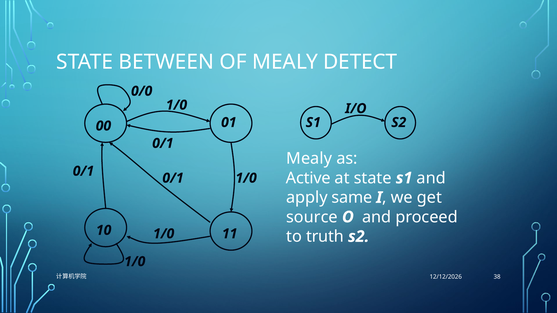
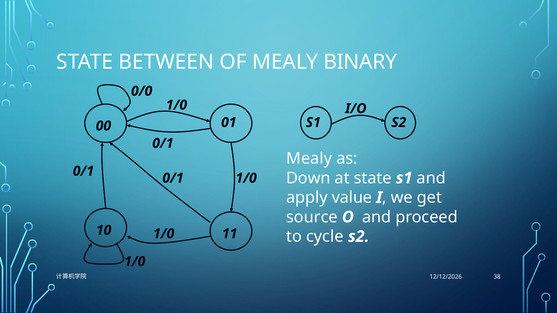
DETECT: DETECT -> BINARY (360, 62)
Active: Active -> Down (308, 178)
same: same -> value (352, 198)
truth: truth -> cycle (325, 237)
